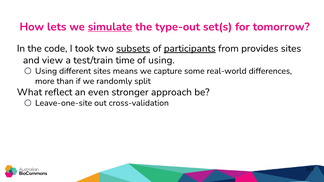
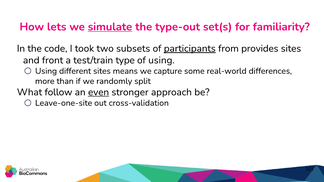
tomorrow: tomorrow -> familiarity (281, 27)
subsets underline: present -> none (133, 48)
view: view -> front (53, 60)
time: time -> type (125, 60)
reflect: reflect -> follow (58, 92)
even underline: none -> present (99, 92)
